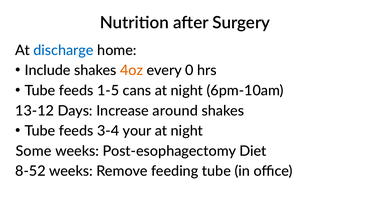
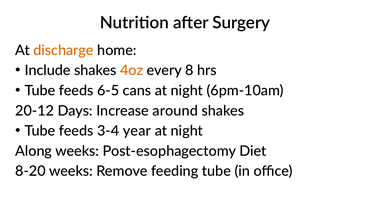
discharge colour: blue -> orange (64, 50)
0: 0 -> 8 (189, 71)
1-5: 1-5 -> 6-5 (108, 91)
13-12: 13-12 -> 20-12 (35, 111)
your: your -> year (137, 131)
Some: Some -> Along (34, 152)
8-52: 8-52 -> 8-20 (30, 172)
